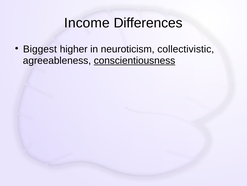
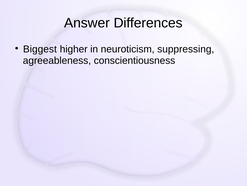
Income: Income -> Answer (87, 23)
collectivistic: collectivistic -> suppressing (186, 49)
conscientiousness underline: present -> none (135, 60)
